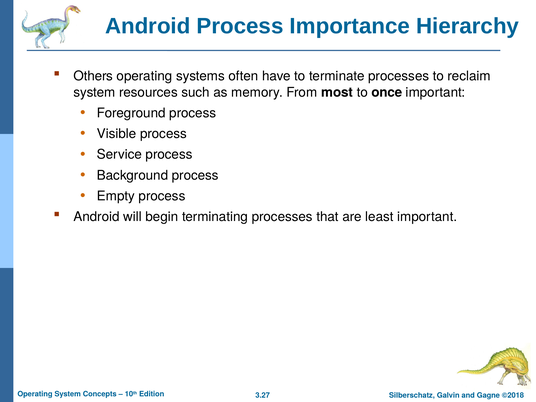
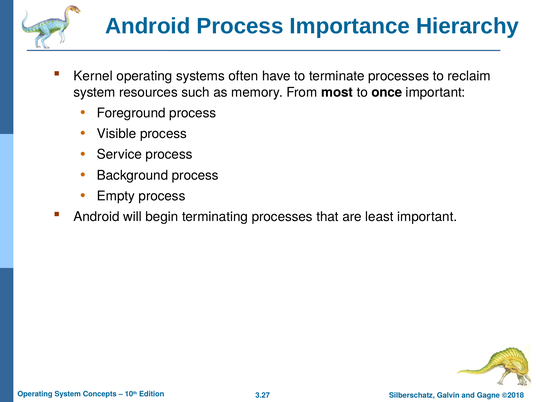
Others: Others -> Kernel (93, 76)
